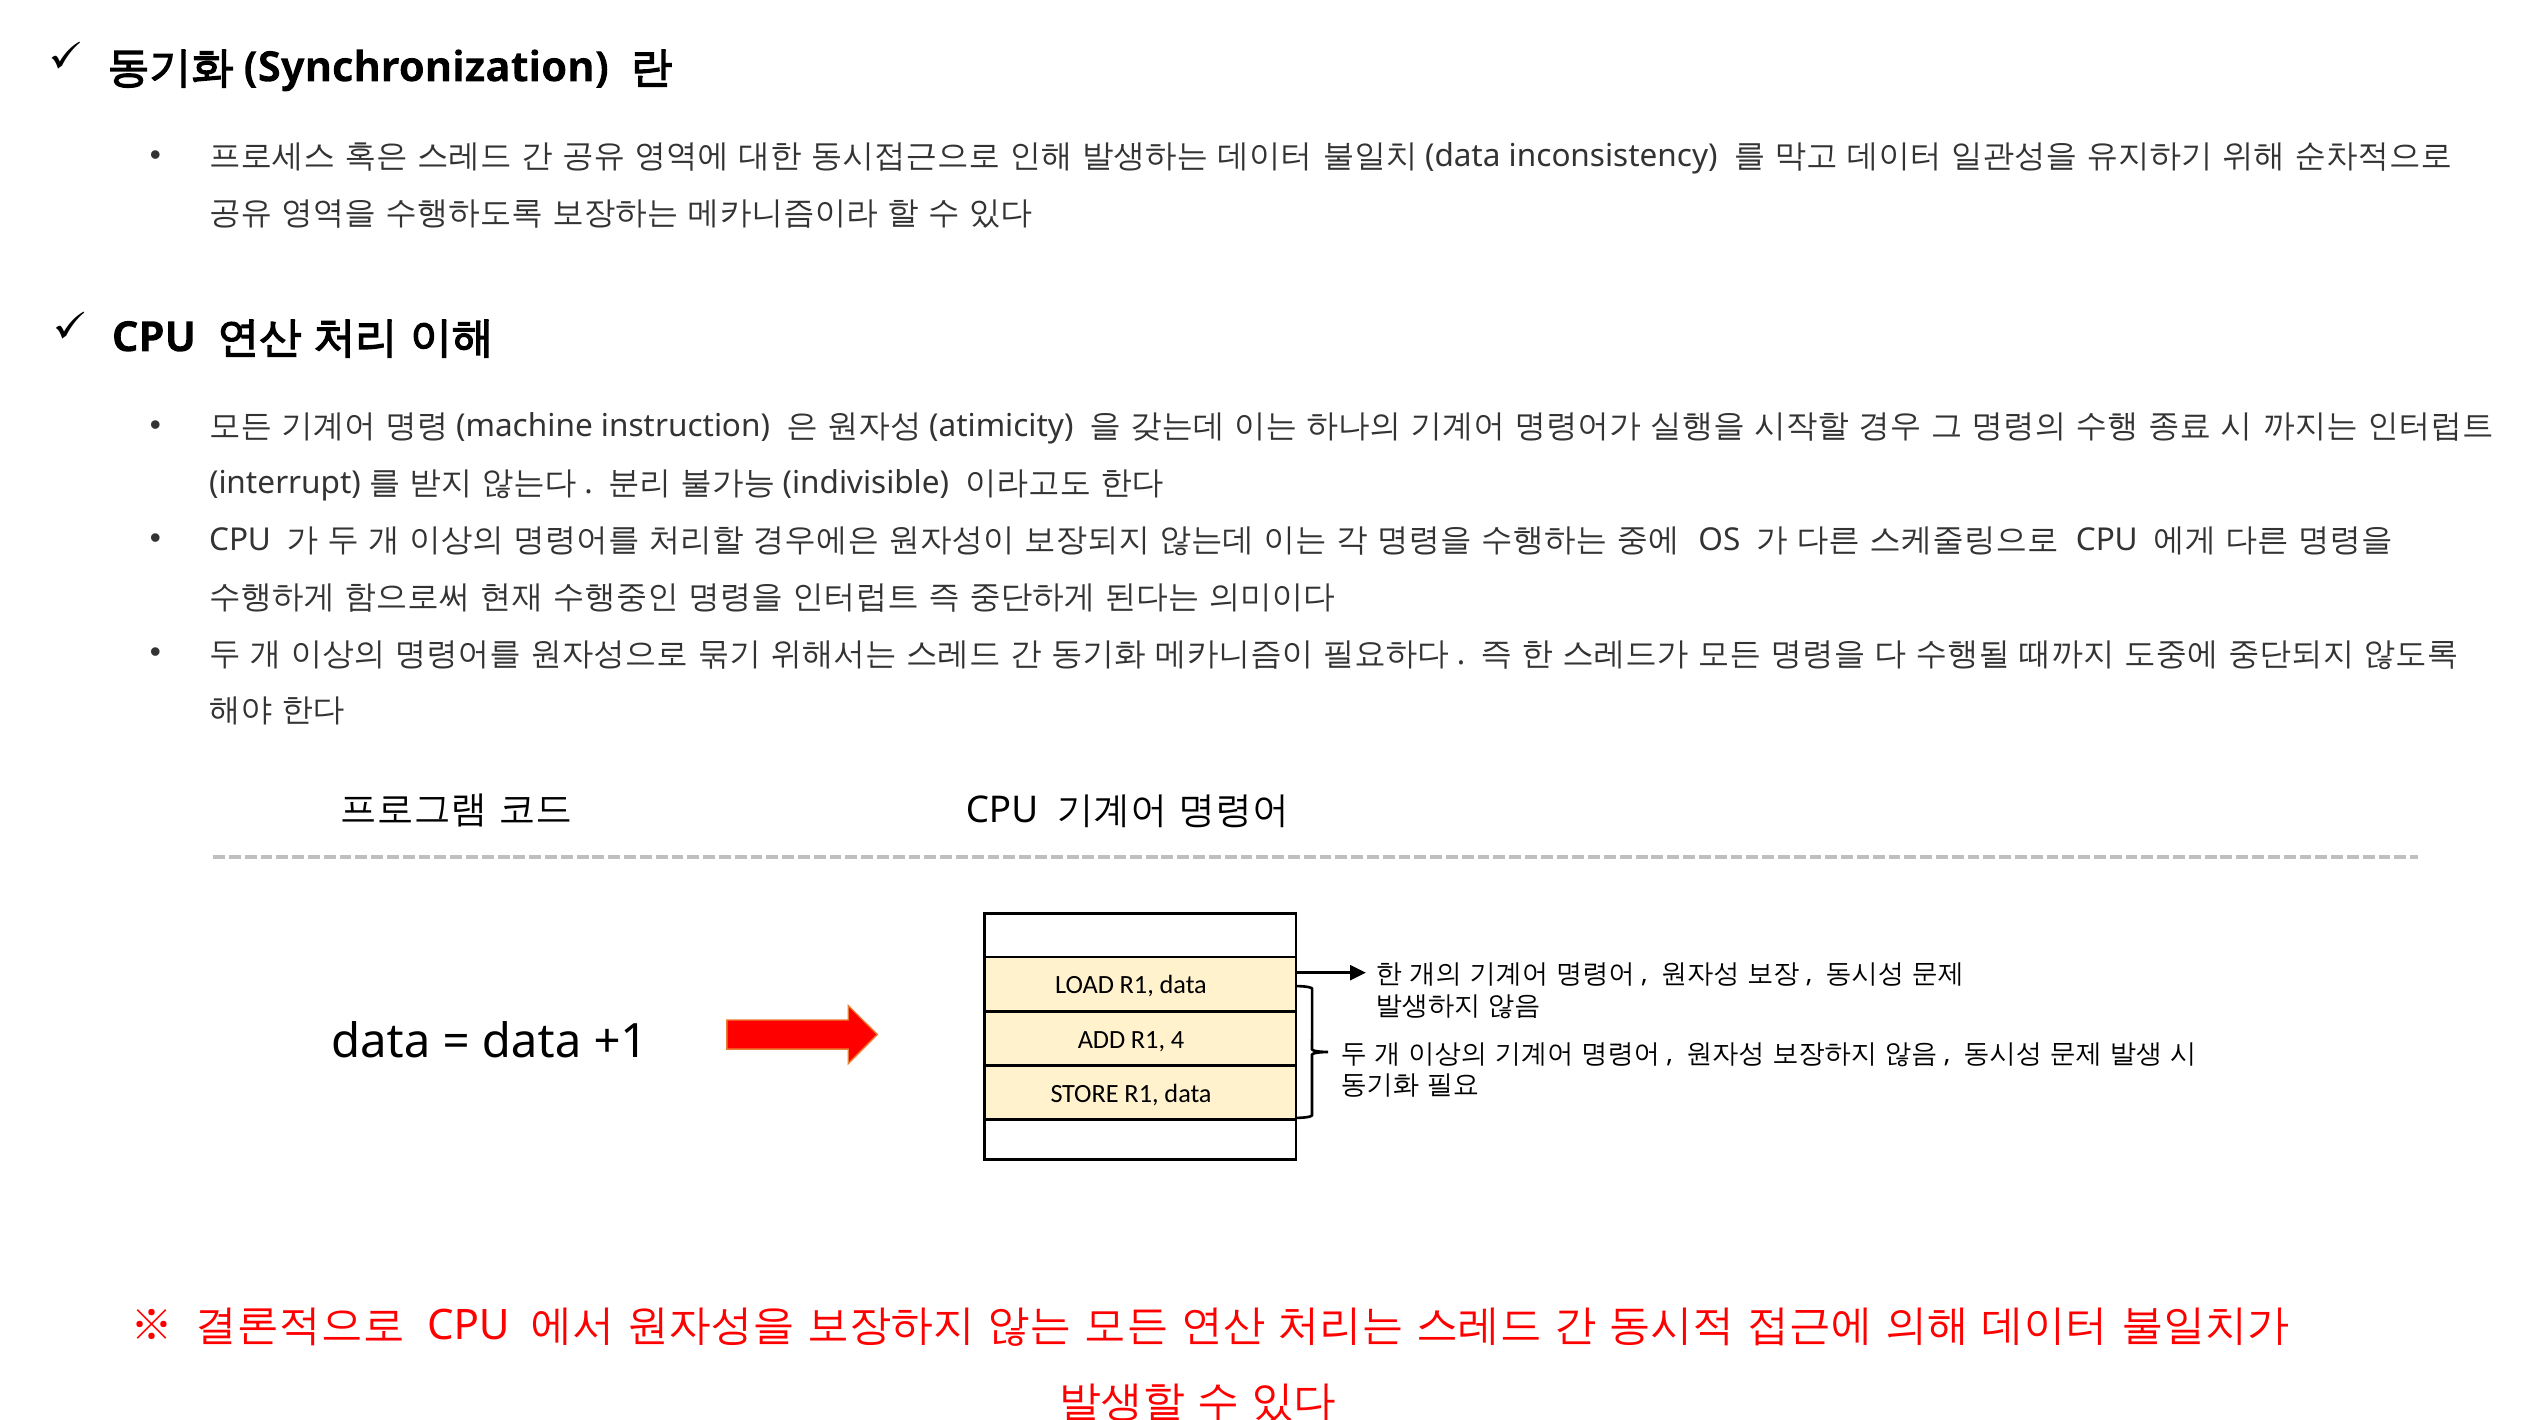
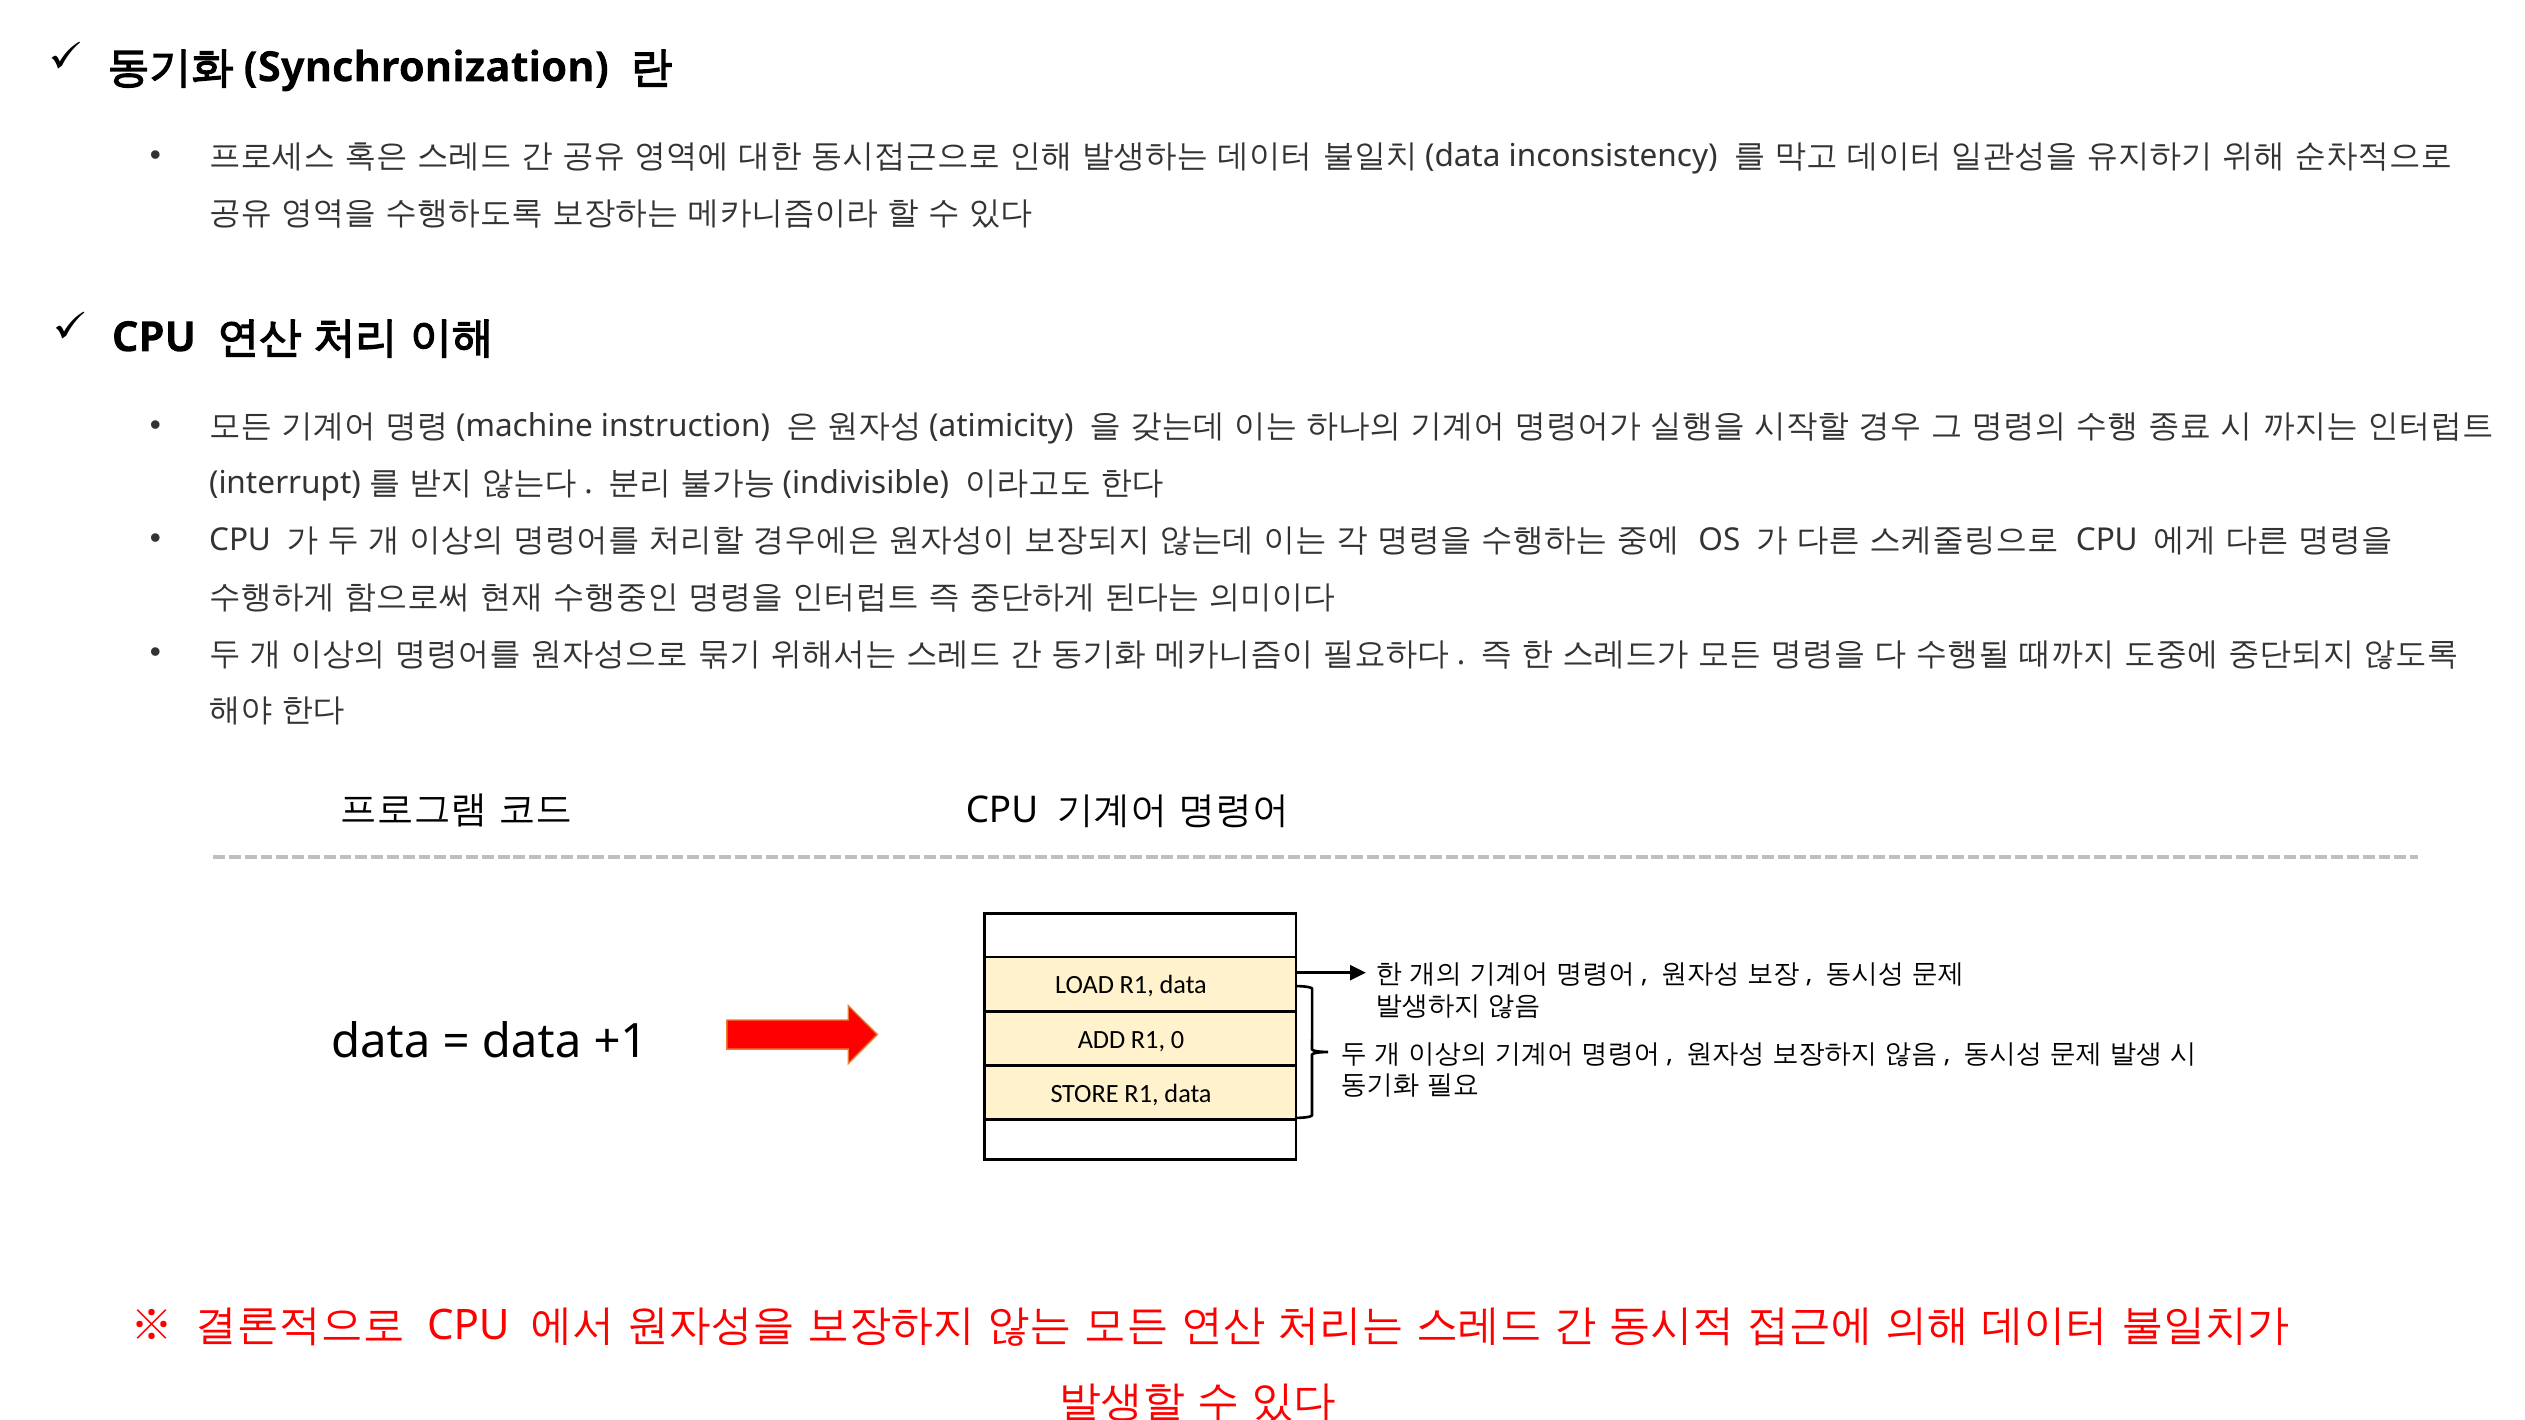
4: 4 -> 0 (1178, 1040)
